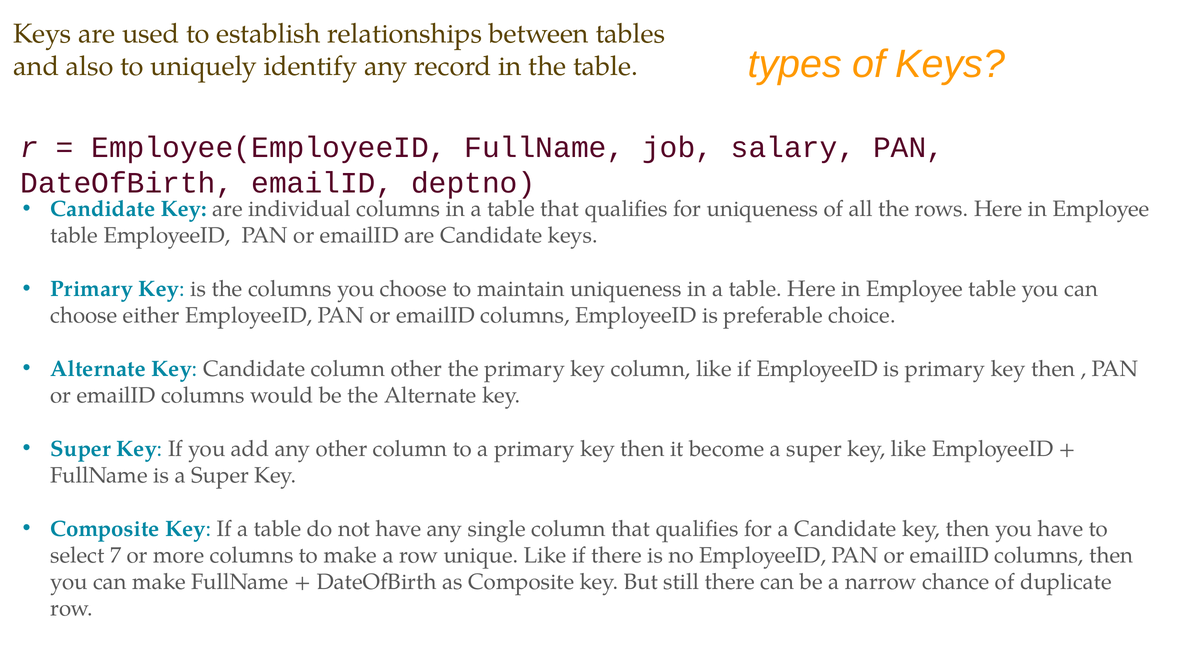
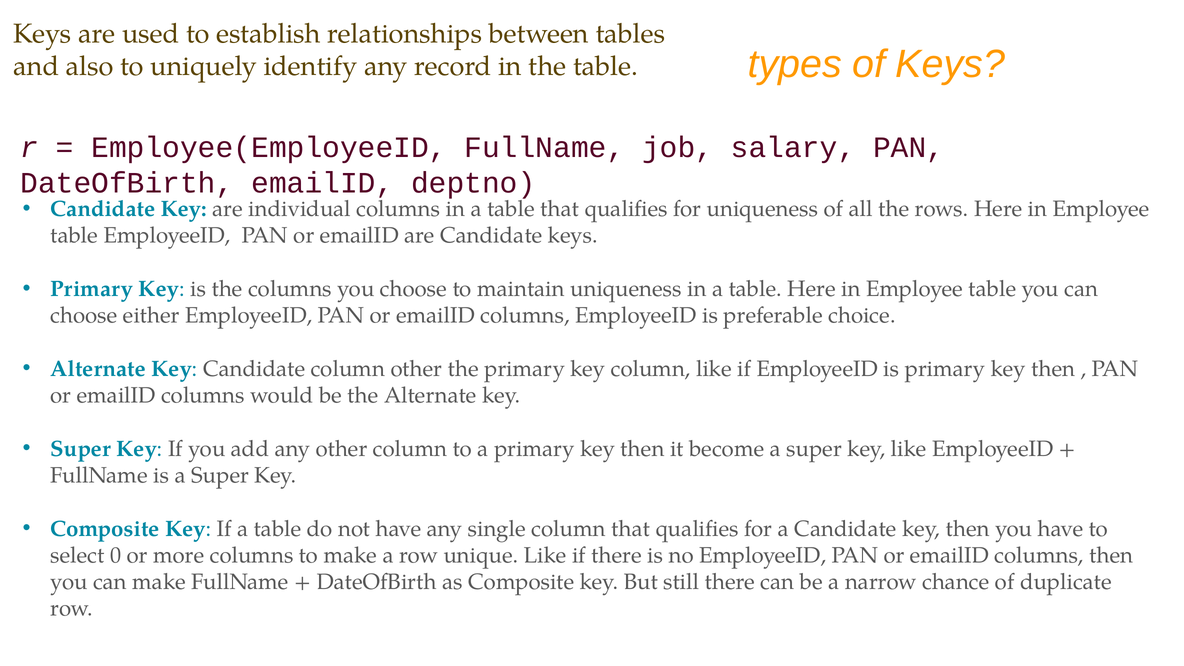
7: 7 -> 0 (116, 555)
